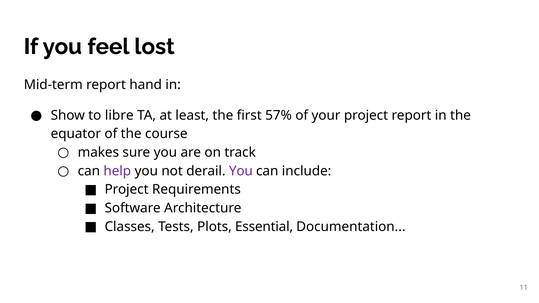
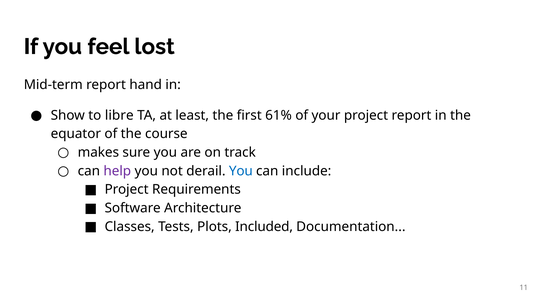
57%: 57% -> 61% (279, 115)
You colour: purple -> blue (241, 171)
Essential: Essential -> Included (264, 227)
